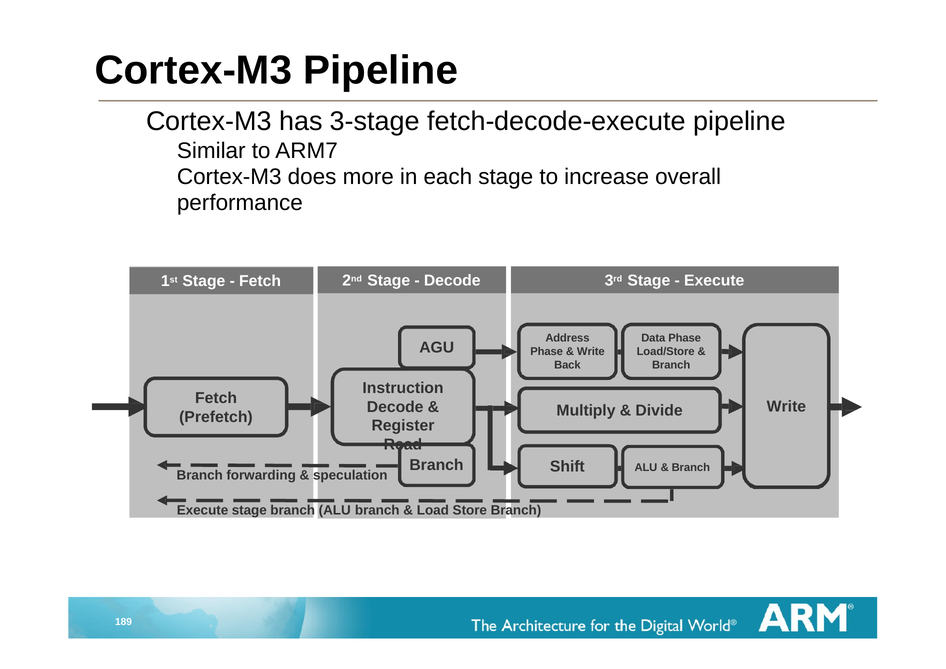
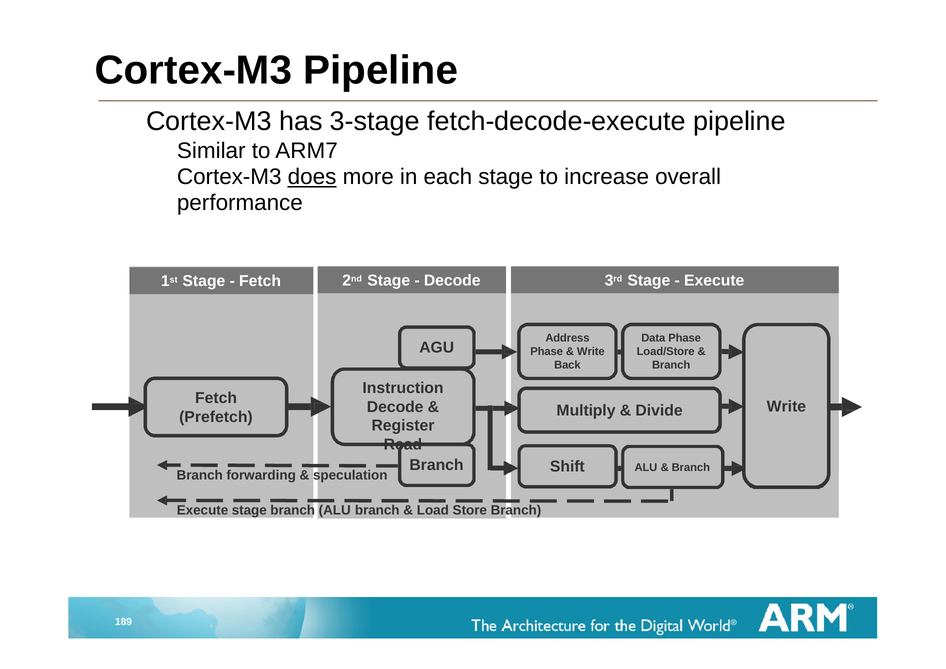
does underline: none -> present (312, 177)
